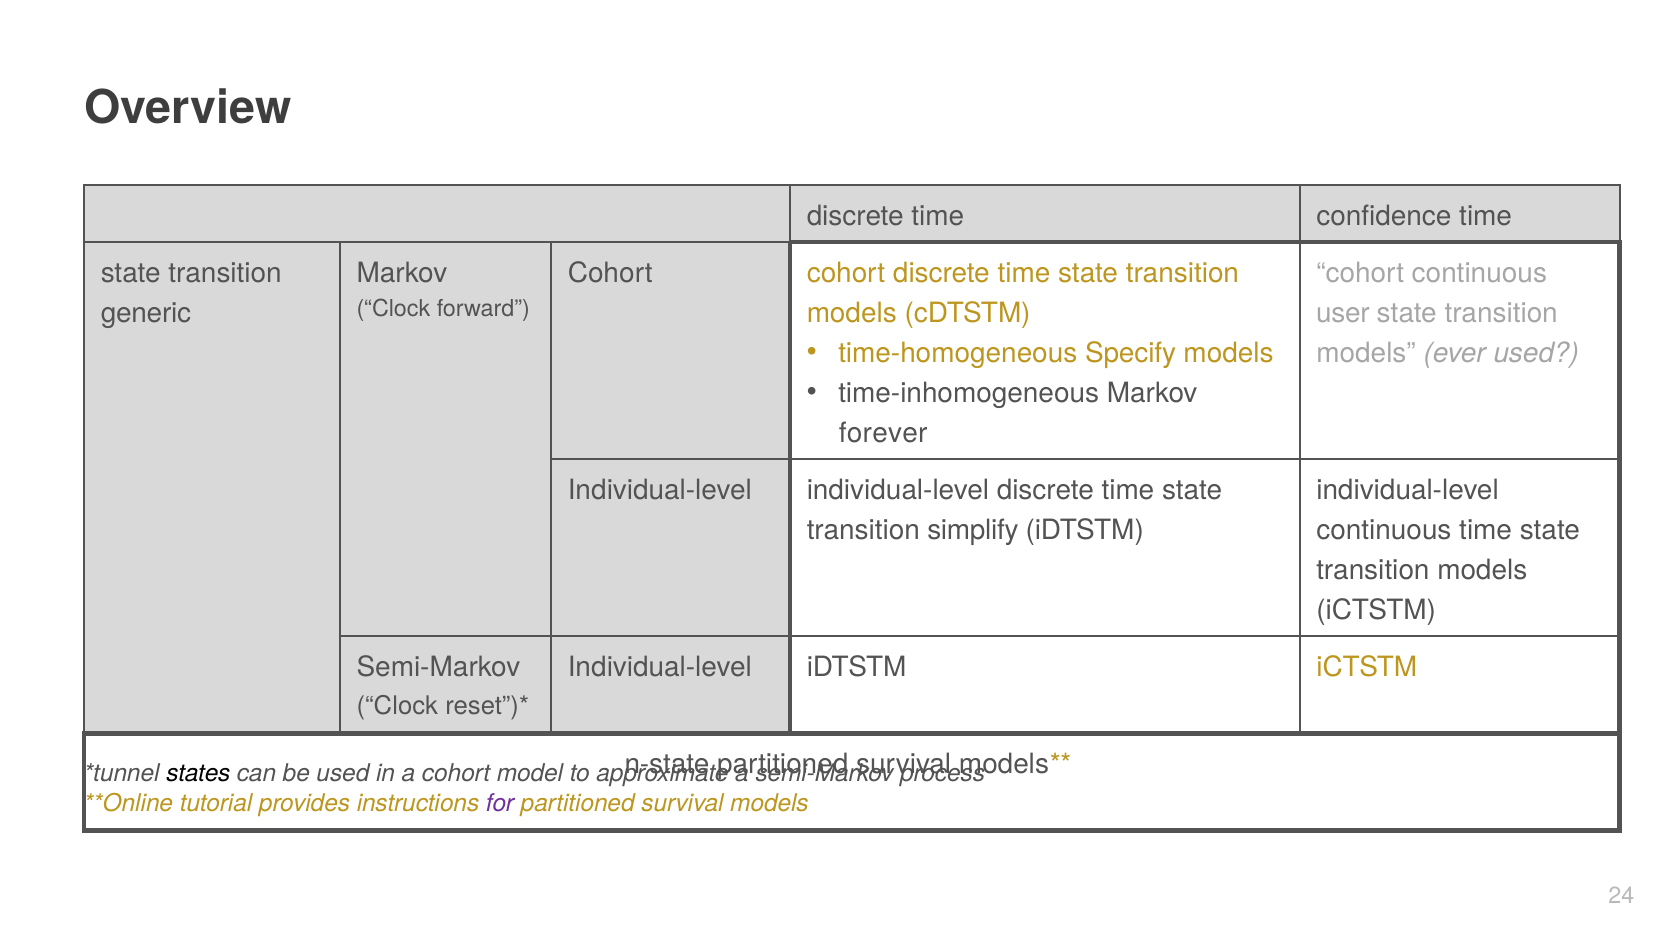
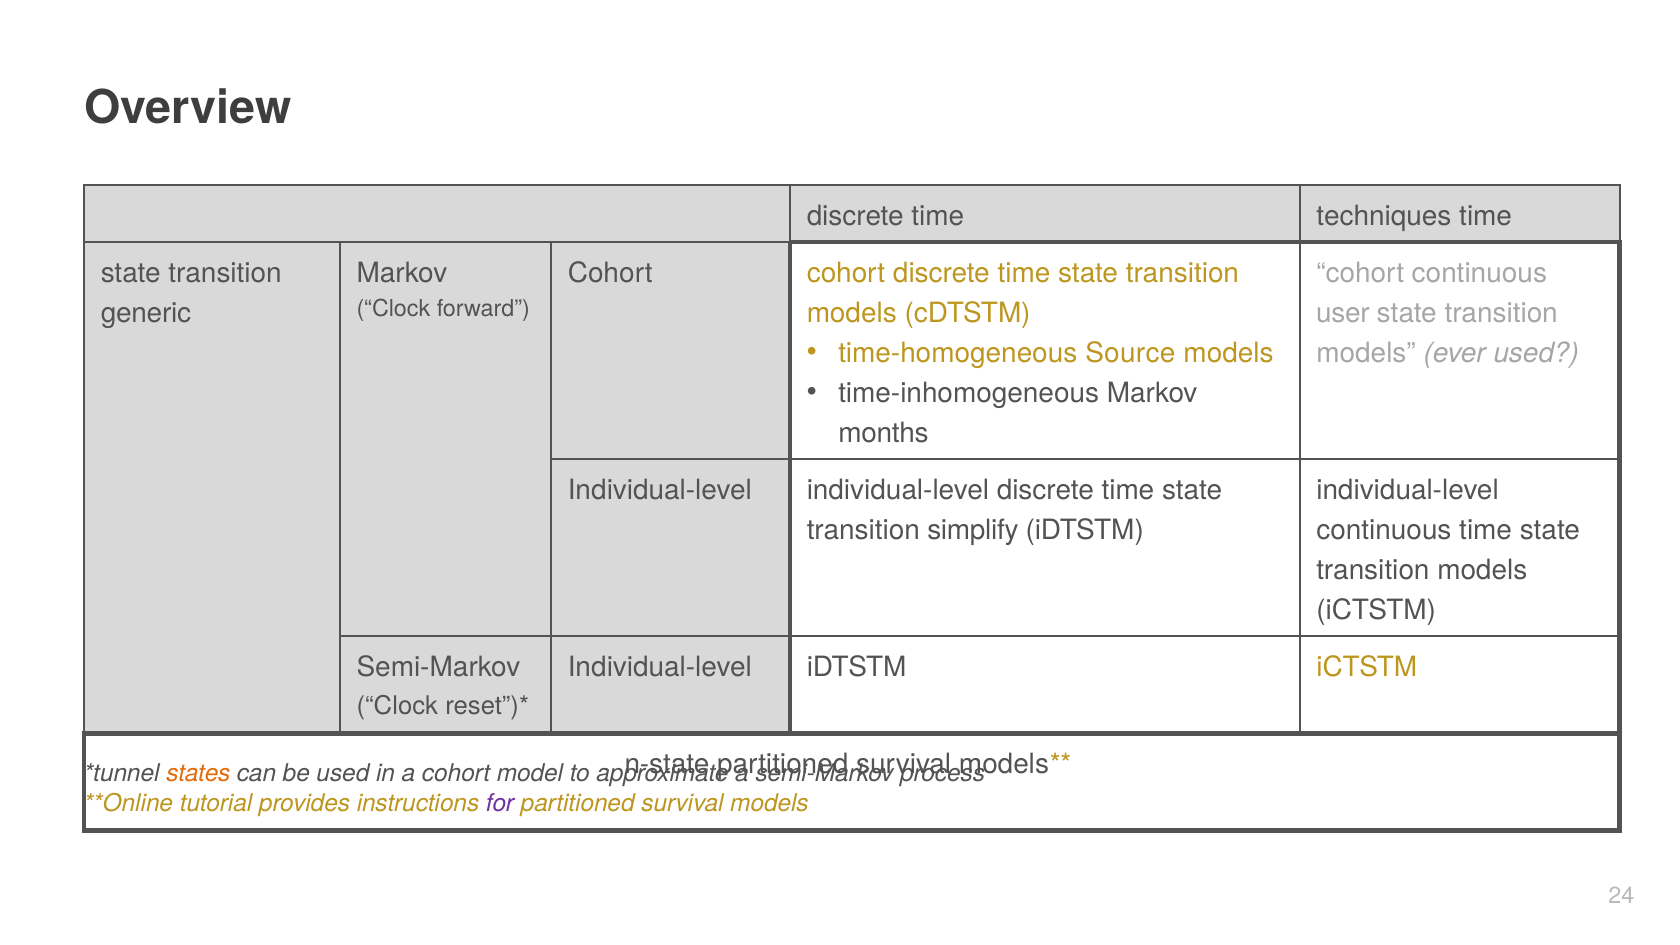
confidence: confidence -> techniques (1384, 216)
Specify: Specify -> Source (1130, 353)
forever: forever -> months (883, 434)
states colour: black -> orange (198, 774)
